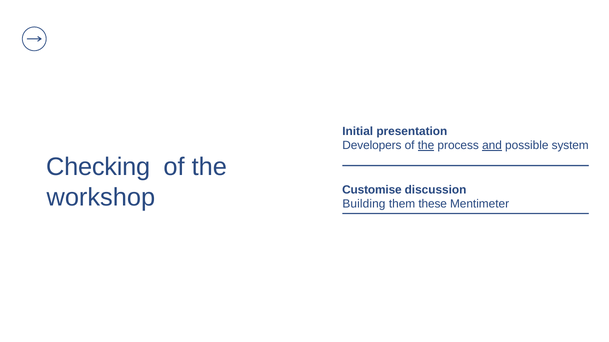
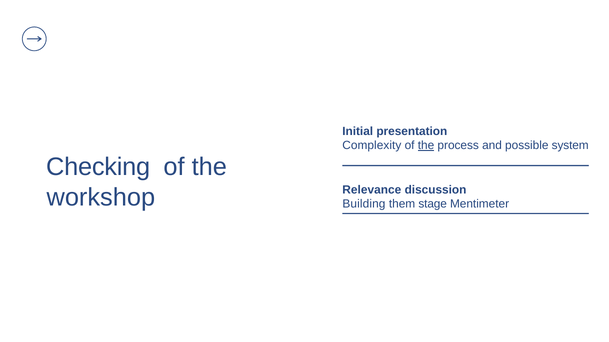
Developers: Developers -> Complexity (372, 146)
and underline: present -> none (492, 146)
Customise: Customise -> Relevance (372, 190)
these: these -> stage (433, 204)
